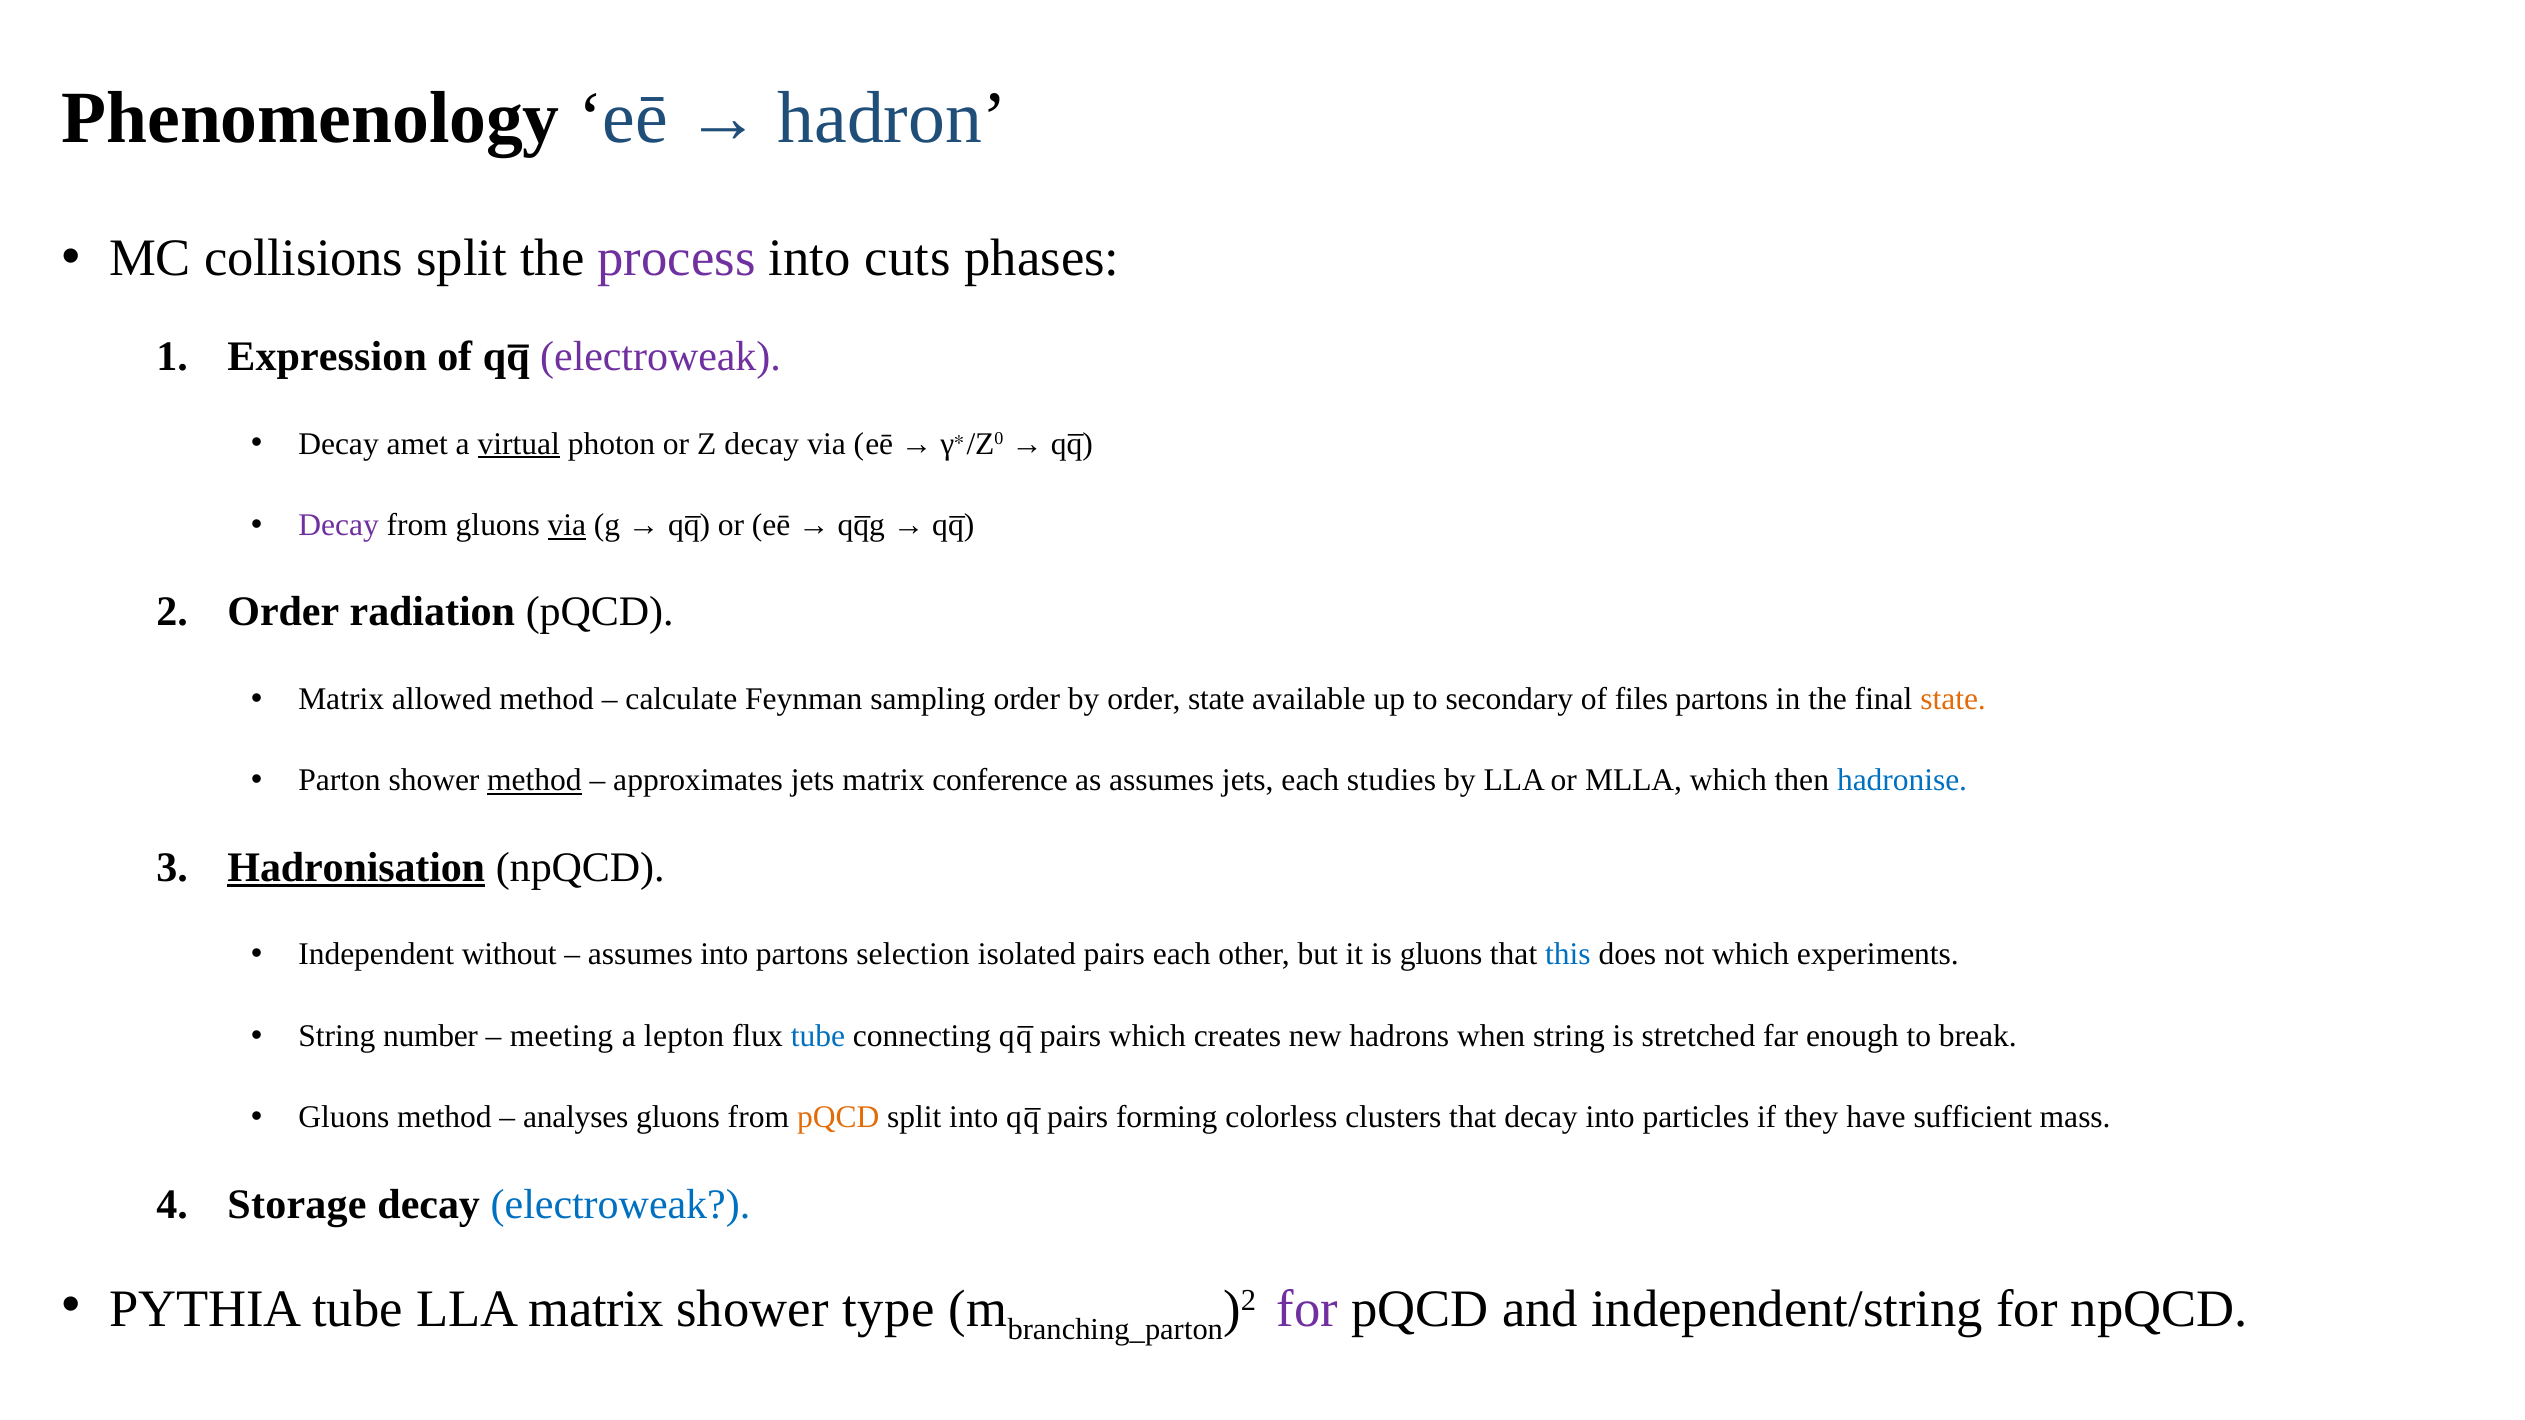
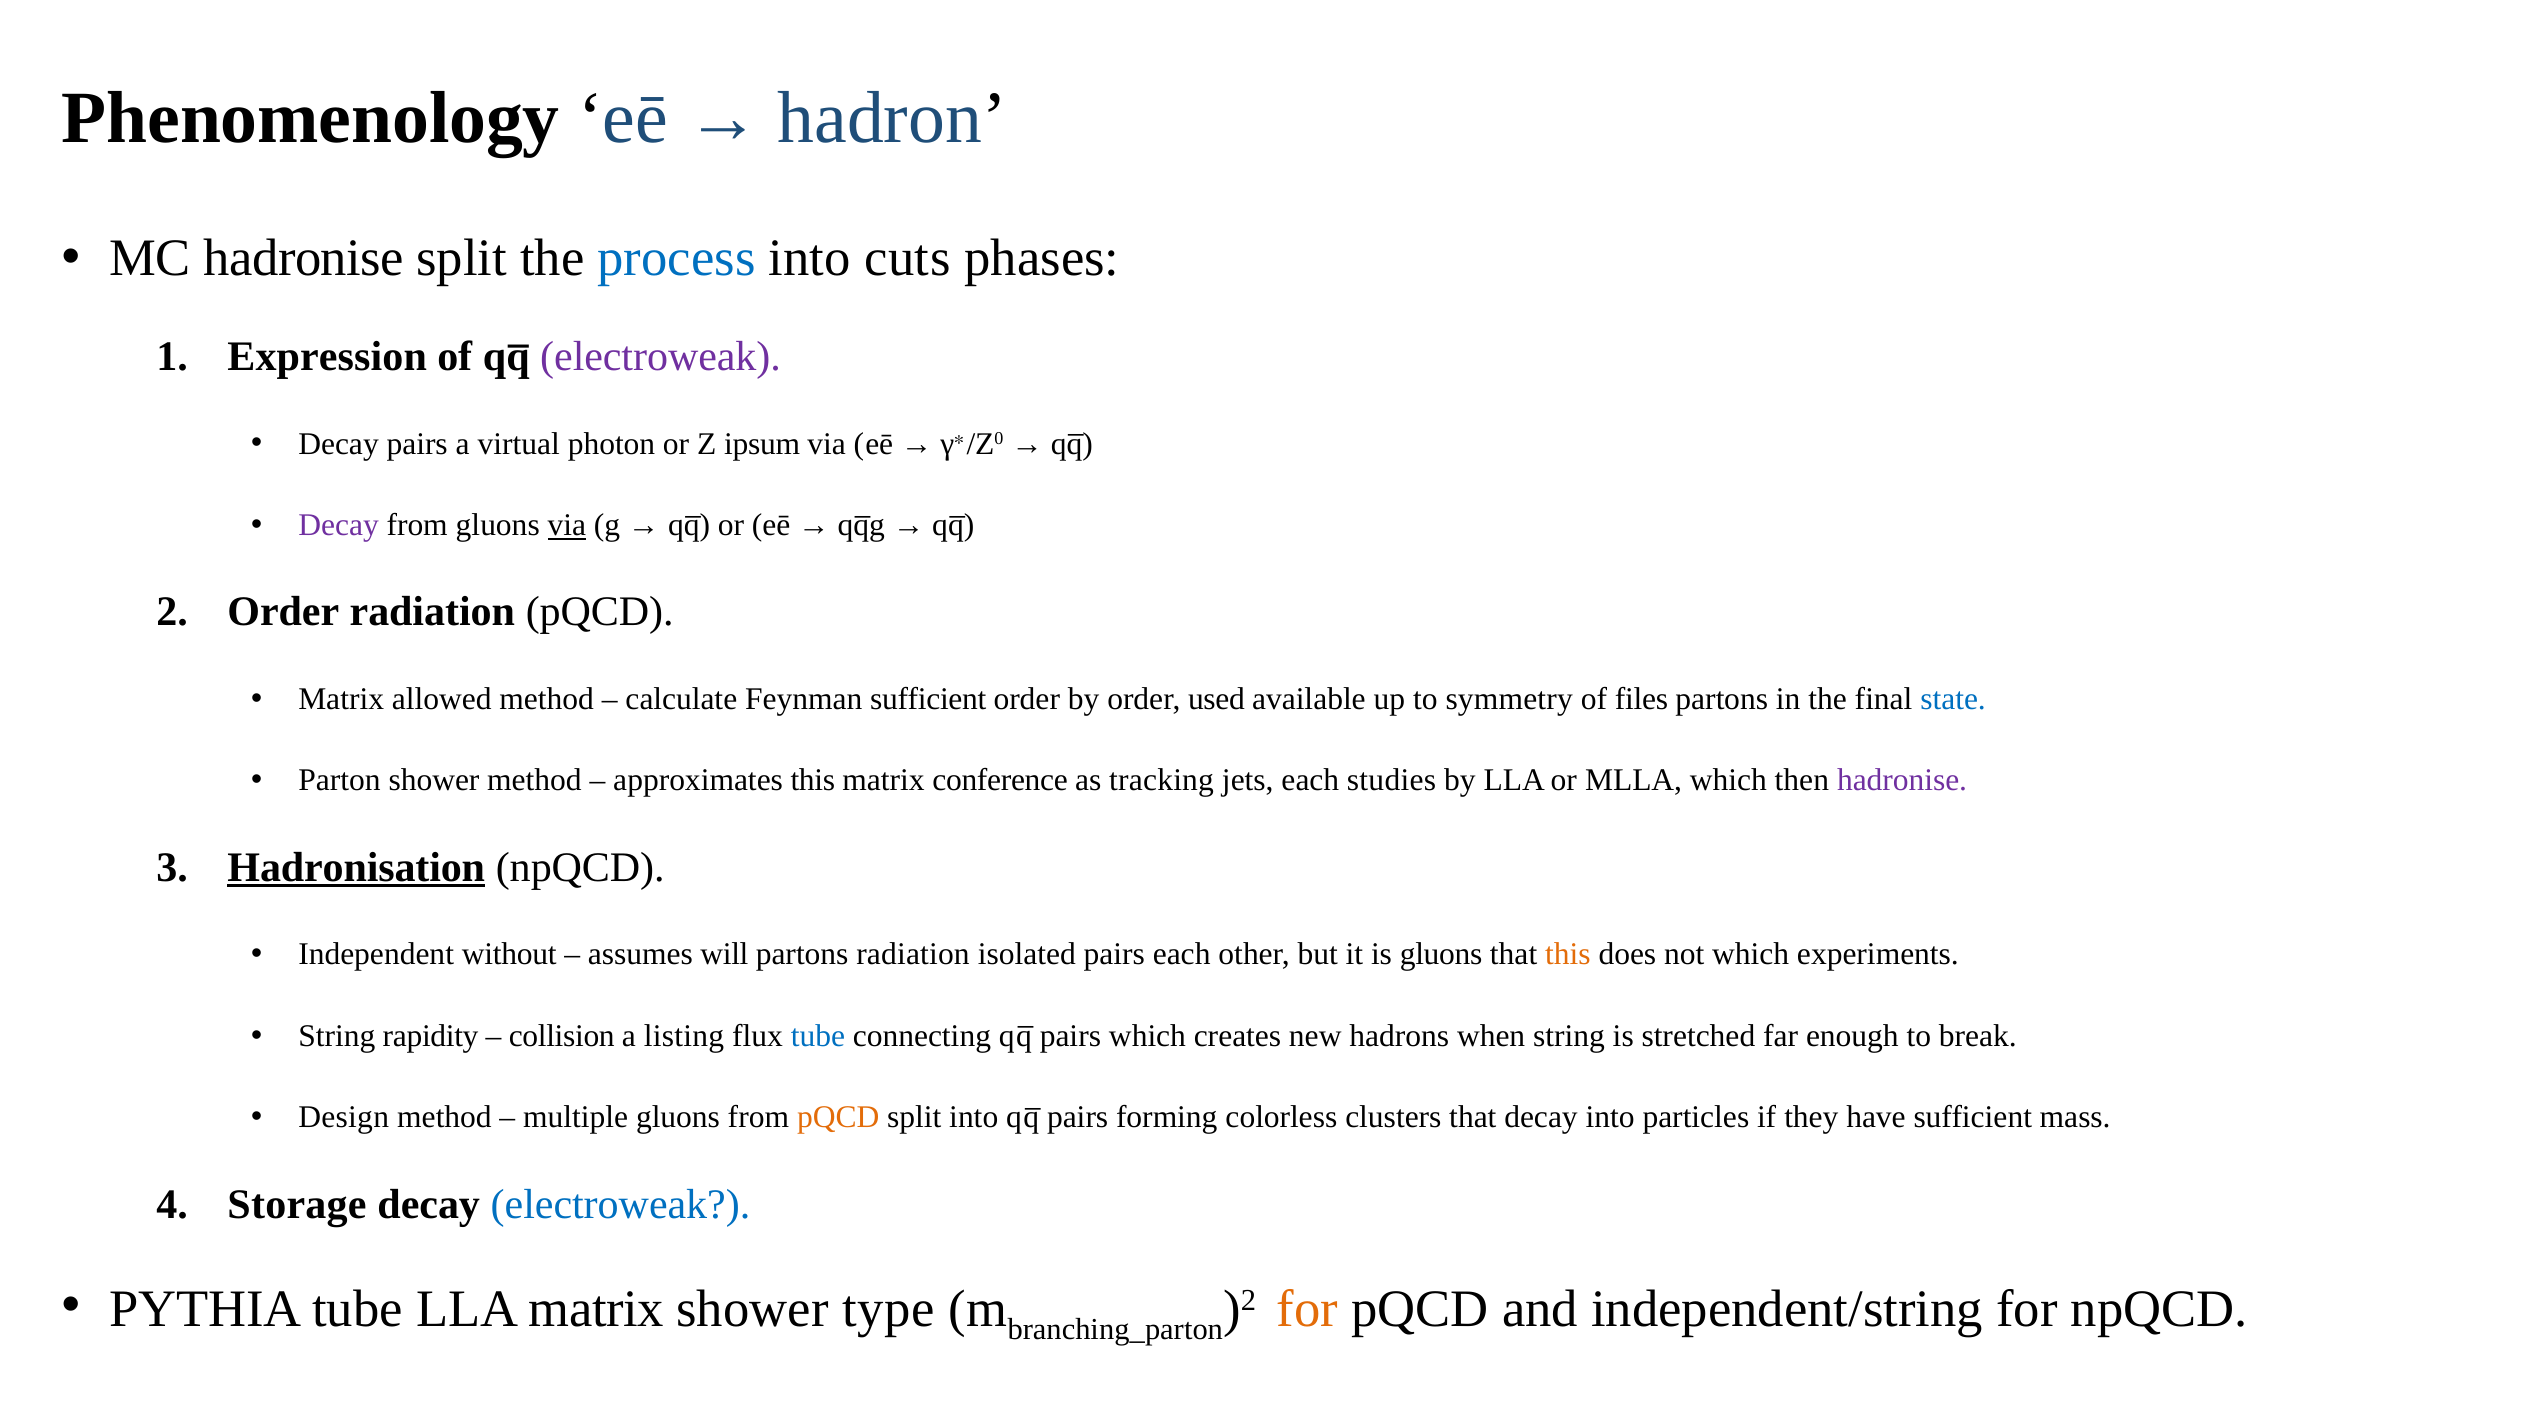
MC collisions: collisions -> hadronise (304, 258)
process colour: purple -> blue (677, 258)
Decay amet: amet -> pairs (417, 444)
virtual underline: present -> none (519, 444)
Z decay: decay -> ipsum (762, 444)
Feynman sampling: sampling -> sufficient (928, 699)
order state: state -> used (1216, 699)
secondary: secondary -> symmetry (1509, 699)
state colour: orange -> blue (1953, 699)
method underline: present -> none (534, 781)
approximates jets: jets -> this (813, 781)
as assumes: assumes -> tracking (1162, 781)
hadronise colour: blue -> purple (1902, 781)
assumes into: into -> will (724, 955)
partons selection: selection -> radiation (913, 955)
this colour: blue -> orange (1568, 955)
number: number -> rapidity (431, 1036)
meeting: meeting -> collision (562, 1036)
lepton: lepton -> listing (684, 1036)
Gluons: Gluons -> Design (344, 1118)
analyses: analyses -> multiple (576, 1118)
for colour: purple -> orange (1307, 1309)
